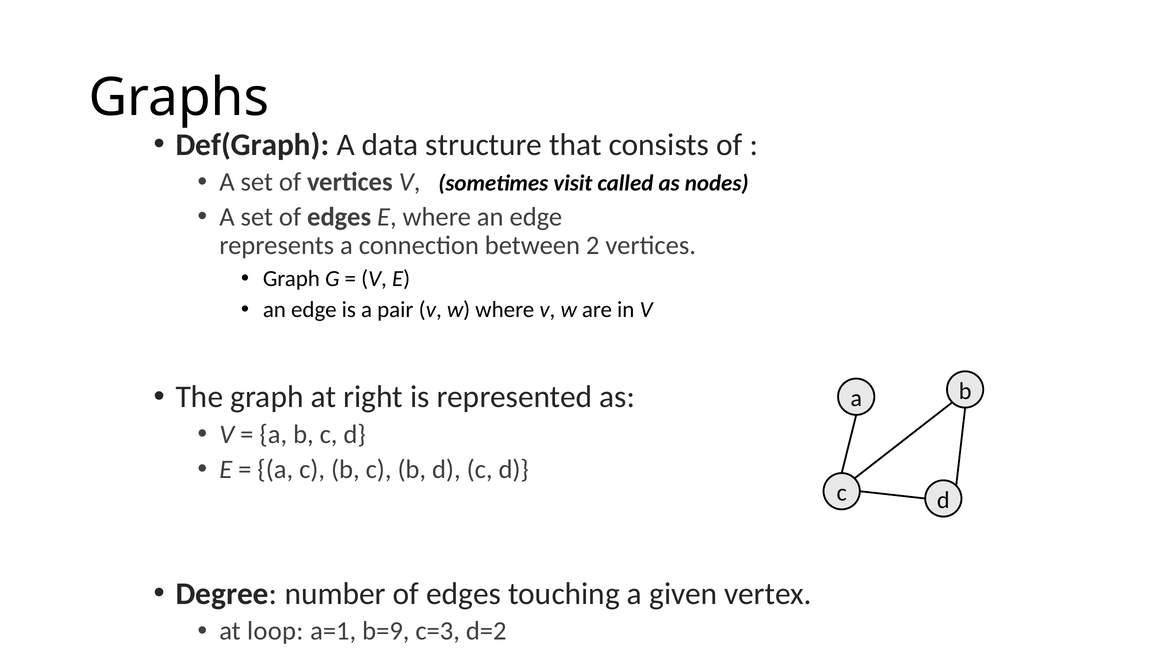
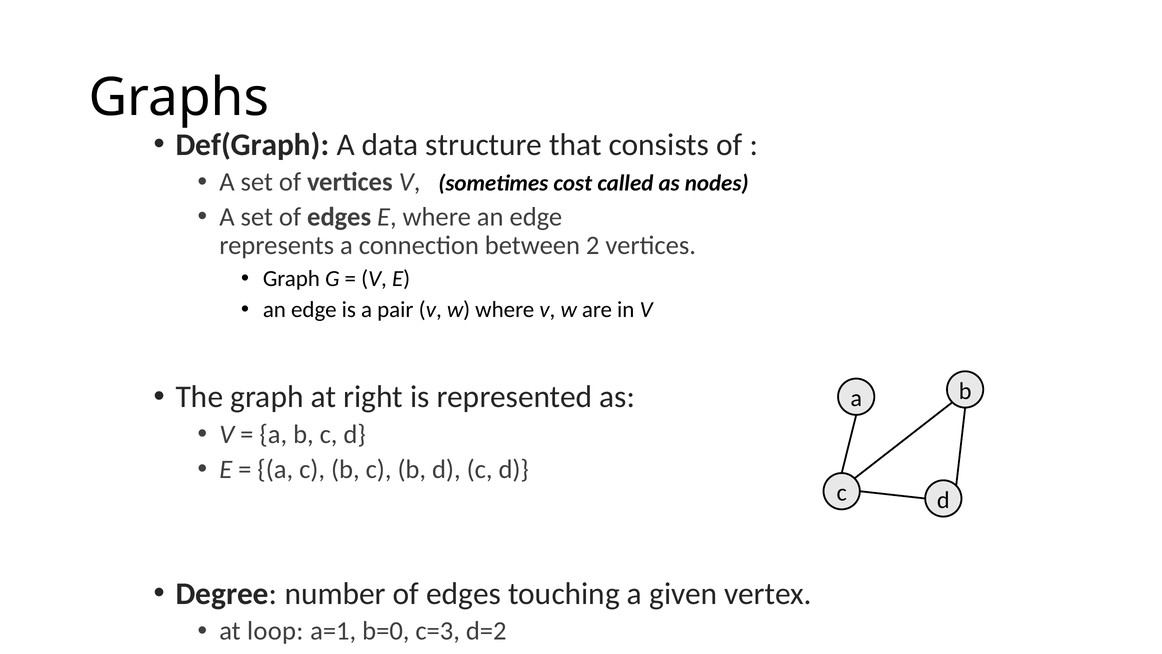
visit: visit -> cost (573, 183)
b=9: b=9 -> b=0 (386, 631)
